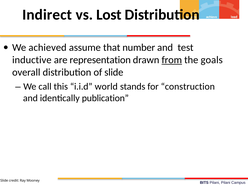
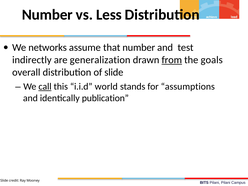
Indirect: Indirect -> Number (47, 15)
Lost: Lost -> Less (109, 15)
achieved: achieved -> networks (48, 48)
inductive: inductive -> indirectly (32, 60)
representation: representation -> generalization (100, 60)
call underline: none -> present (45, 87)
construction: construction -> assumptions (188, 87)
